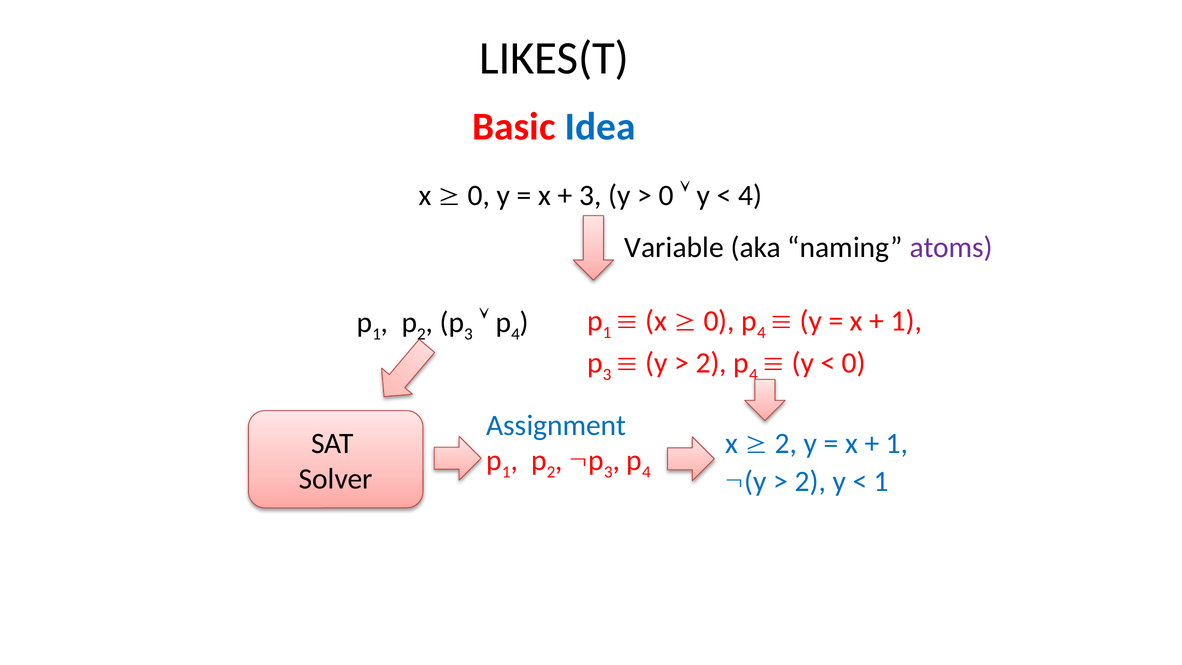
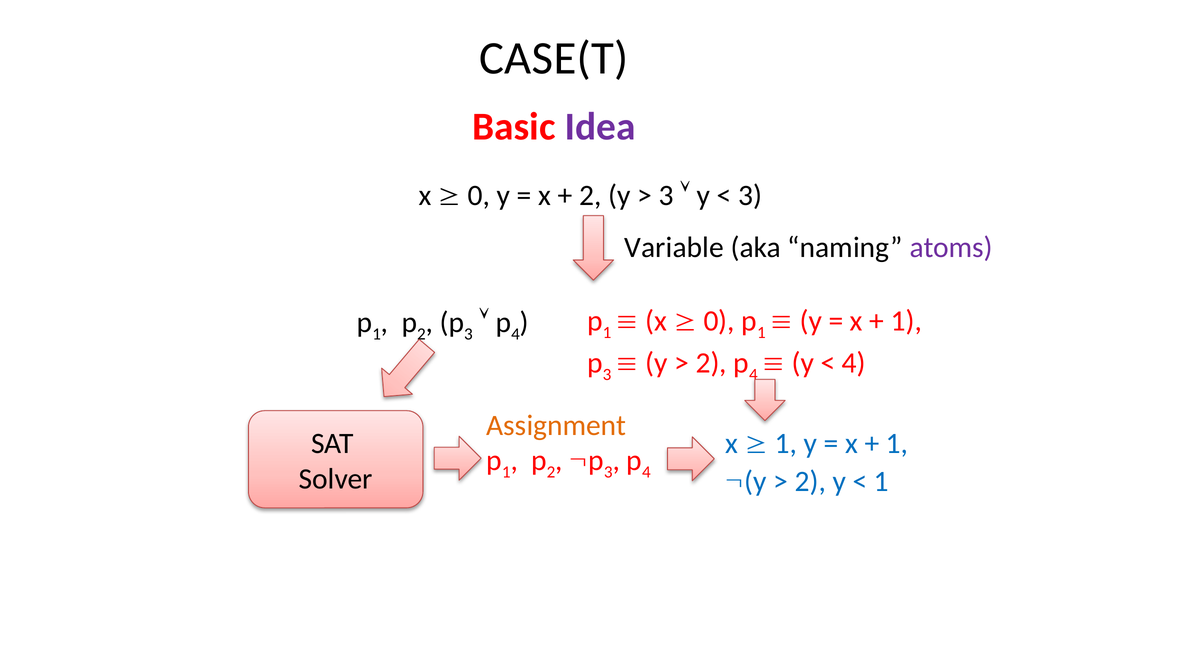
LIKES(T: LIKES(T -> CASE(T (554, 58)
Idea colour: blue -> purple (600, 127)
3: 3 -> 2 (590, 196)
0: 0 -> 3 (666, 196)
4: 4 -> 3 (750, 196)
4: 4 -> 1 (761, 332)
0: 0 -> 4 (854, 363)
Assignment colour: blue -> orange (556, 425)
2: 2 -> 1 (786, 444)
